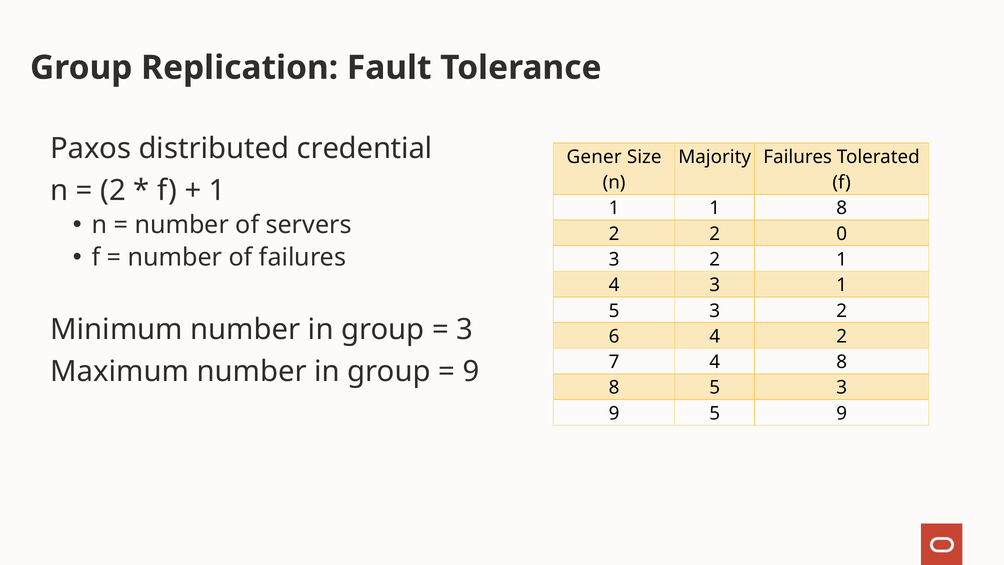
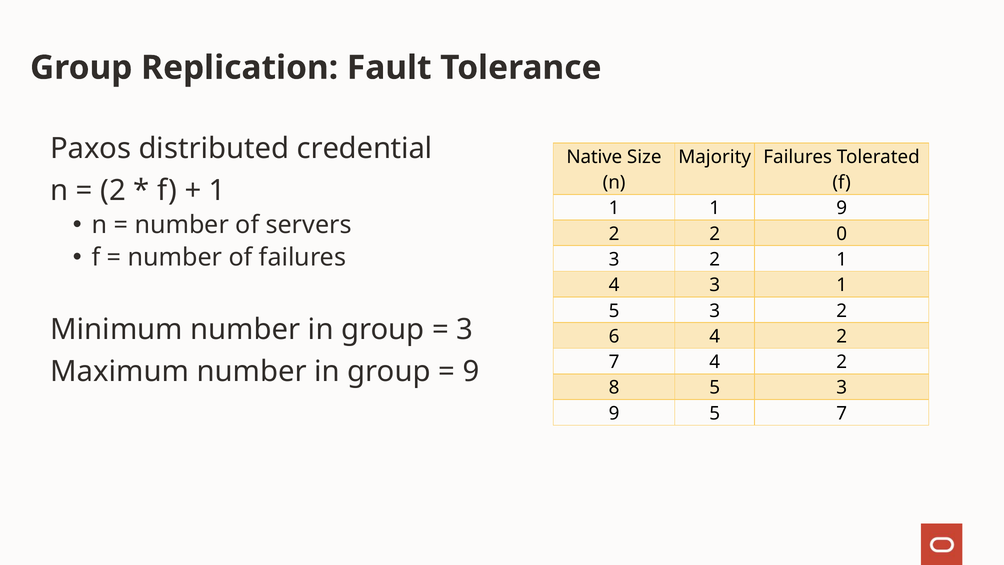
Gener: Gener -> Native (594, 157)
1 8: 8 -> 9 (842, 208)
7 4 8: 8 -> 2 (842, 362)
5 9: 9 -> 7 (842, 413)
